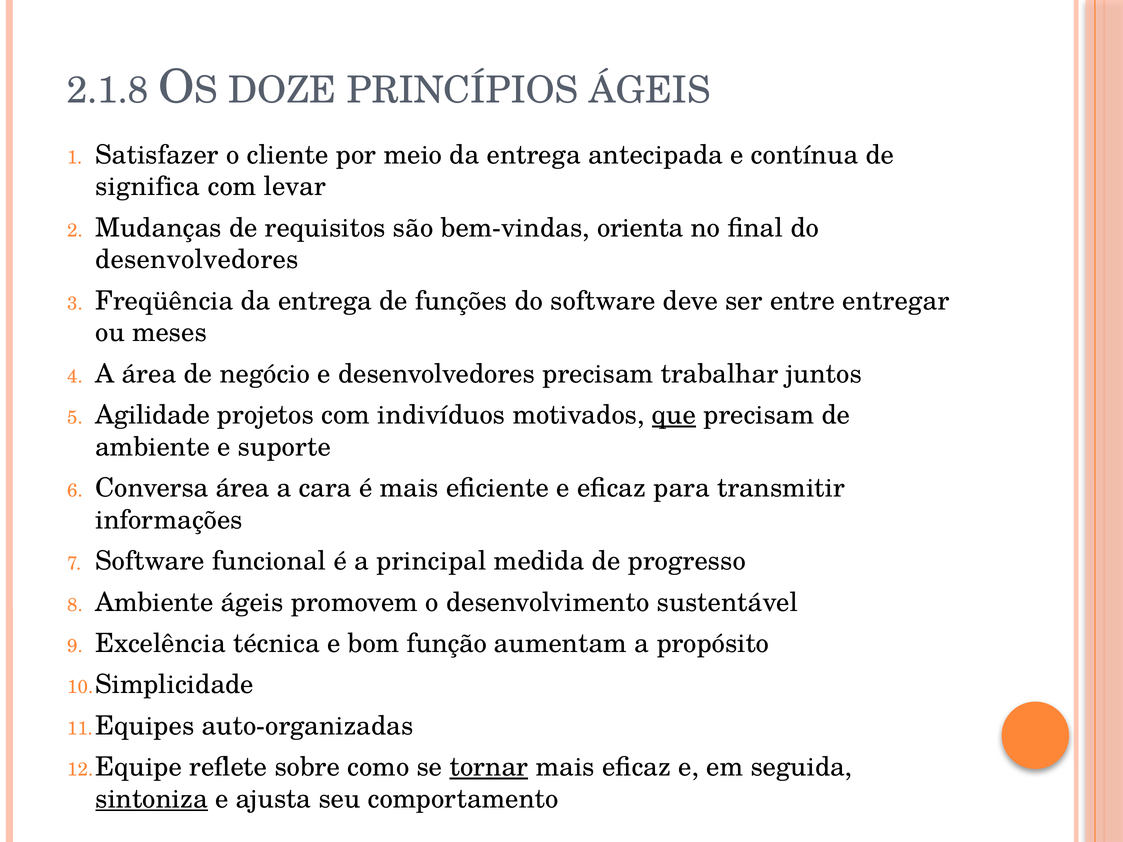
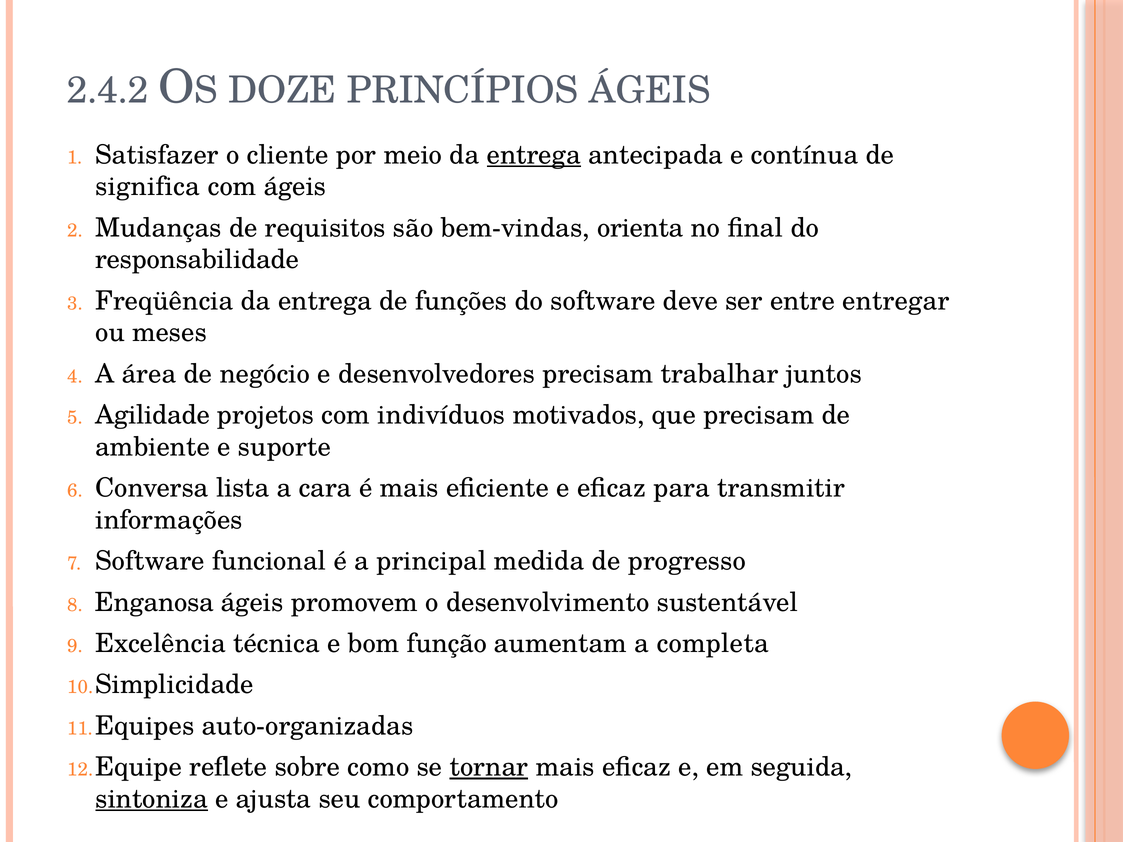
2.1.8: 2.1.8 -> 2.4.2 (108, 91)
entrega underline: none -> present (534, 155)
com levar: levar -> ágeis (295, 187)
desenvolvedores: desenvolvedores -> responsabilidade (197, 260)
que underline: present -> none (674, 415)
Conversa área: área -> lista (243, 488)
Ambiente: Ambiente -> Enganosa (154, 603)
propósito: propósito -> completa (713, 644)
